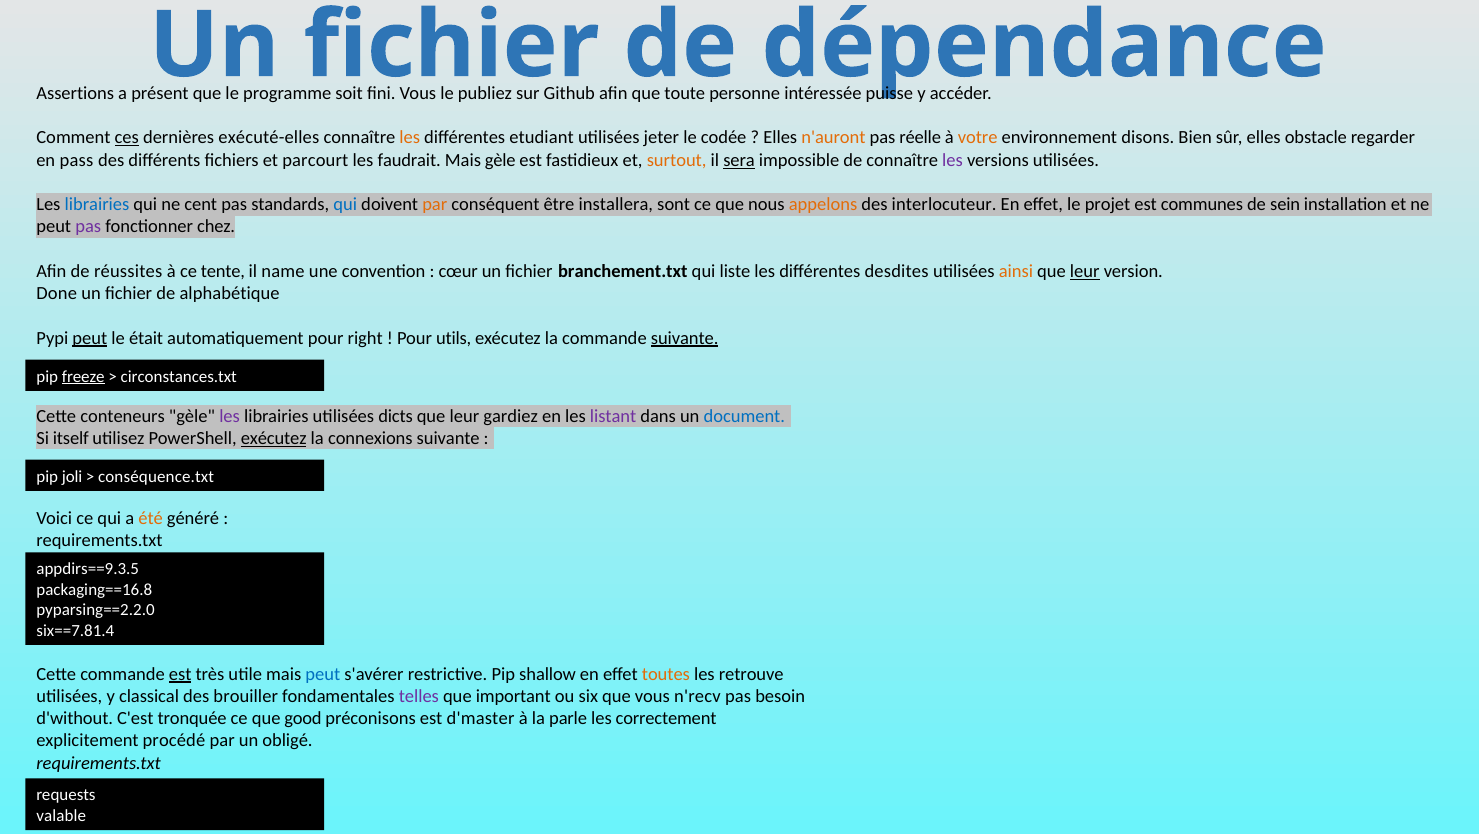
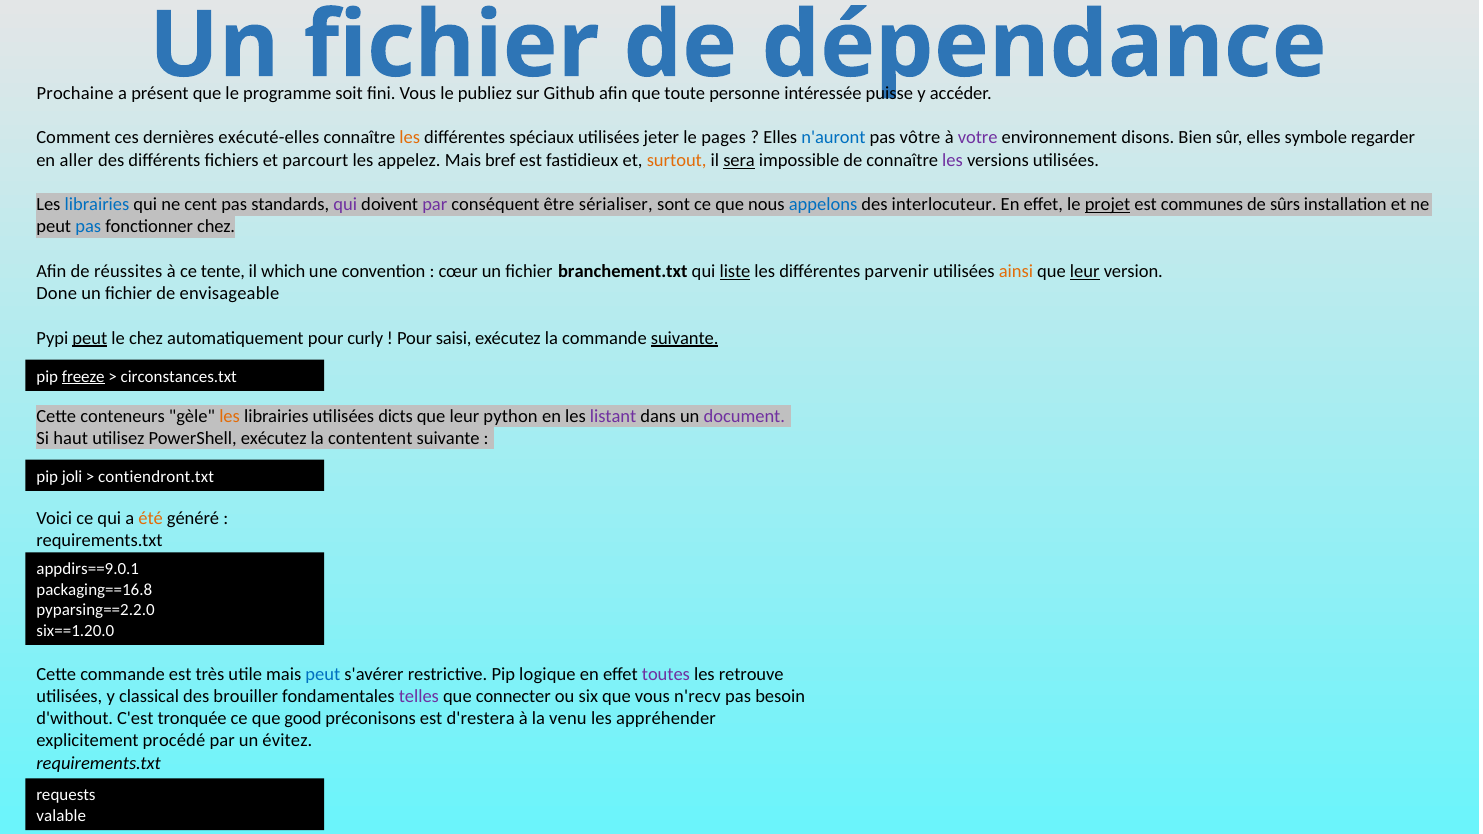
Assertions: Assertions -> Prochaine (75, 93)
ces underline: present -> none (127, 138)
etudiant: etudiant -> spéciaux (542, 138)
codée: codée -> pages (724, 138)
n'auront colour: orange -> blue (833, 138)
réelle: réelle -> vôtre (920, 138)
votre colour: orange -> purple (978, 138)
obstacle: obstacle -> symbole (1316, 138)
pass: pass -> aller (77, 160)
faudrait: faudrait -> appelez (409, 160)
Mais gèle: gèle -> bref (500, 160)
qui colour: blue -> purple (345, 205)
par colour: orange -> purple (435, 205)
installera: installera -> sérialiser (616, 205)
appelons colour: orange -> blue (823, 205)
projet underline: none -> present (1108, 205)
sein: sein -> sûrs (1285, 205)
pas colour: purple -> blue (88, 227)
name: name -> which (283, 271)
liste underline: none -> present (735, 271)
desdites: desdites -> parvenir (897, 271)
alphabétique: alphabétique -> envisageable (230, 294)
le était: était -> chez (146, 338)
right: right -> curly (365, 338)
utils: utils -> saisi (454, 338)
les colour: purple -> orange (230, 416)
gardiez: gardiez -> python (511, 416)
document colour: blue -> purple (744, 416)
itself: itself -> haut (71, 438)
exécutez underline: present -> none (274, 438)
connexions: connexions -> contentent (370, 438)
conséquence.txt: conséquence.txt -> contiendront.txt (156, 477)
appdirs==9.3.5: appdirs==9.3.5 -> appdirs==9.0.1 (88, 569)
six==7.81.4: six==7.81.4 -> six==1.20.0 (75, 631)
est underline: present -> none (180, 674)
shallow: shallow -> logique (547, 674)
toutes colour: orange -> purple (666, 674)
important: important -> connecter (513, 696)
d'master: d'master -> d'restera (481, 719)
parle: parle -> venu (568, 719)
correctement: correctement -> appréhender (666, 719)
obligé: obligé -> évitez (287, 741)
